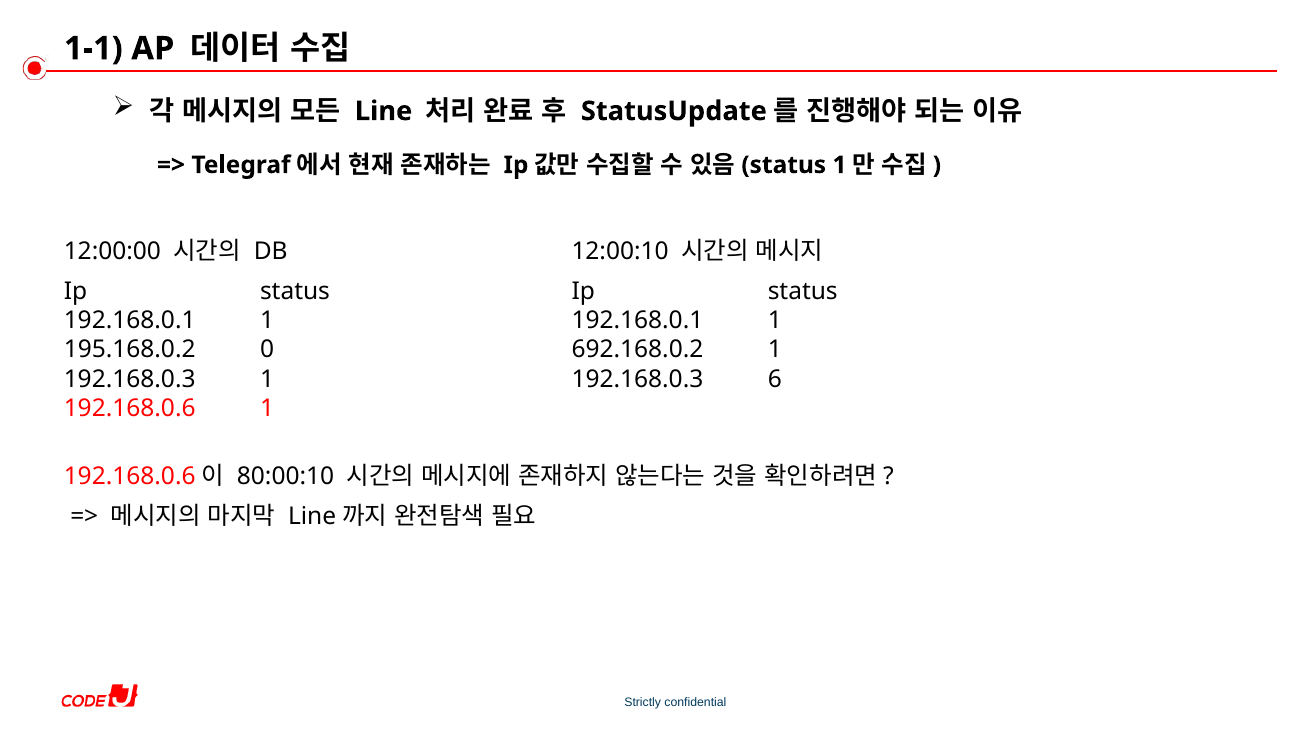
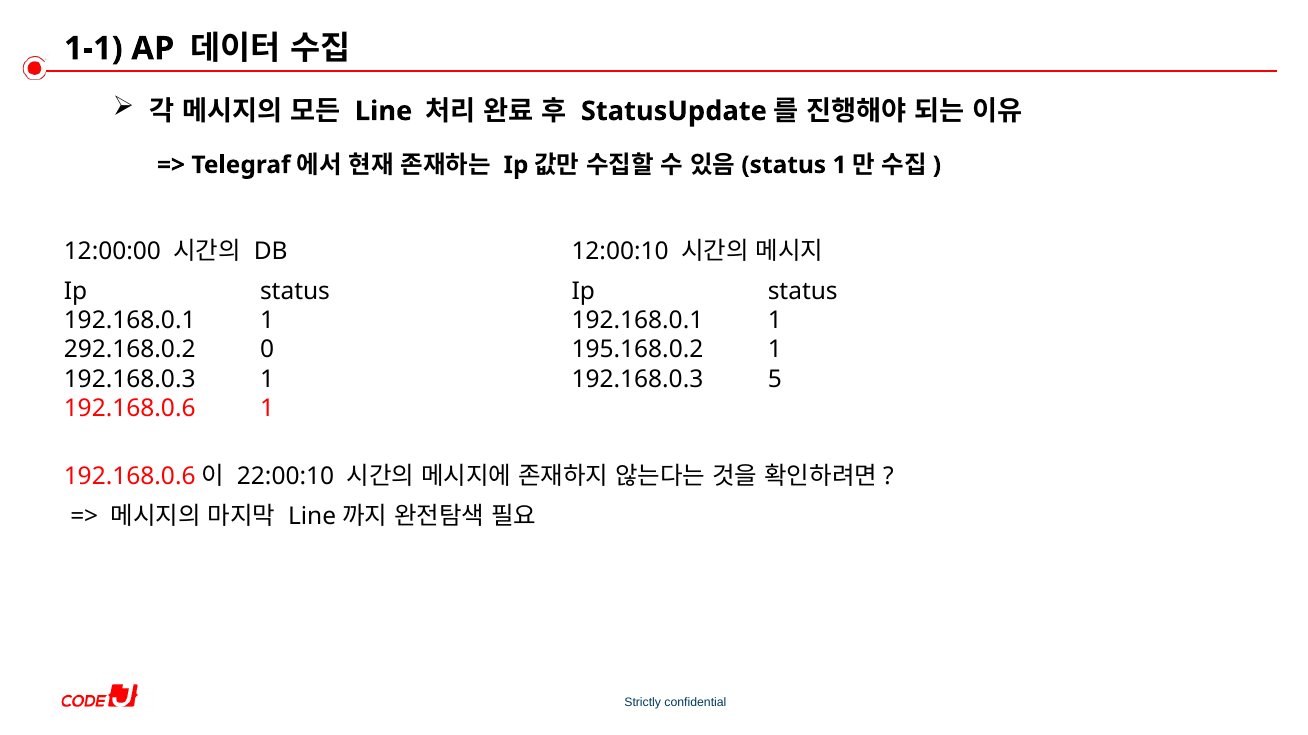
195.168.0.2: 195.168.0.2 -> 292.168.0.2 (130, 350)
692.168.0.2: 692.168.0.2 -> 195.168.0.2 (637, 350)
6: 6 -> 5 (775, 380)
80:00:10: 80:00:10 -> 22:00:10 (286, 477)
